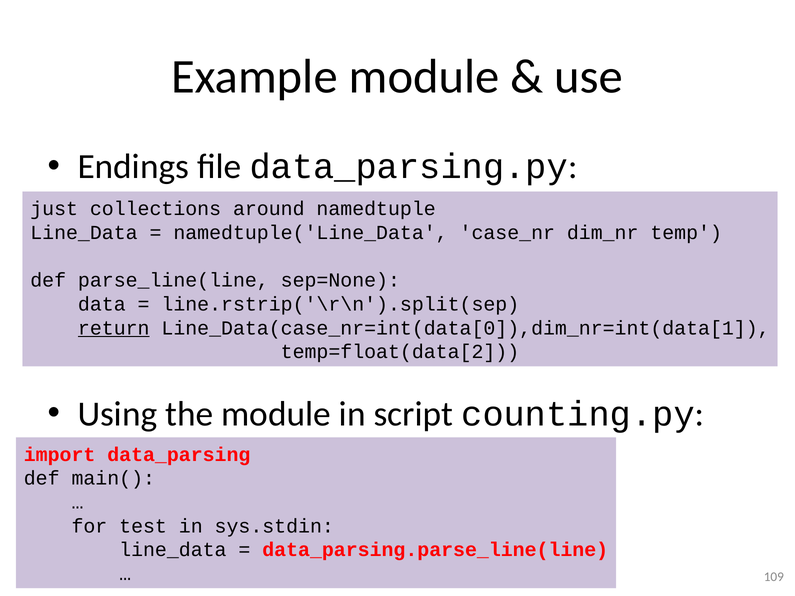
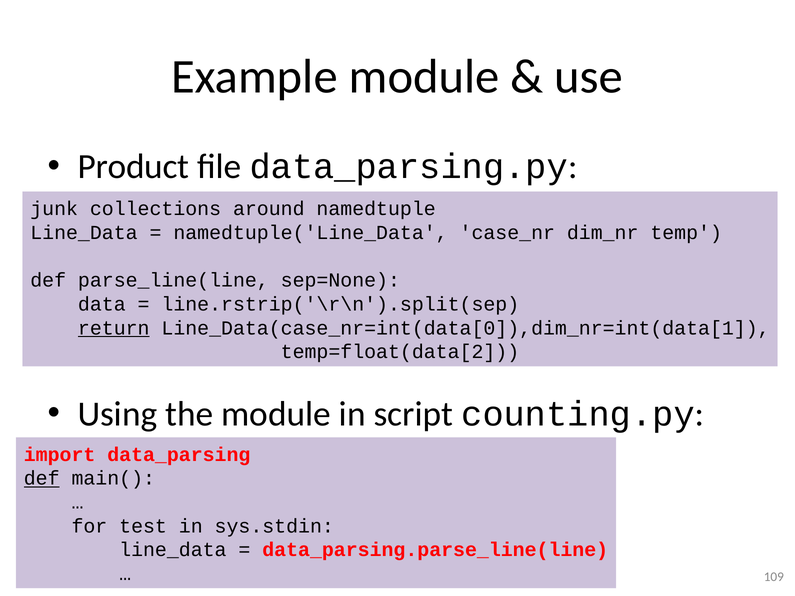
Endings: Endings -> Product (133, 167)
just: just -> junk (54, 209)
def underline: none -> present (42, 479)
